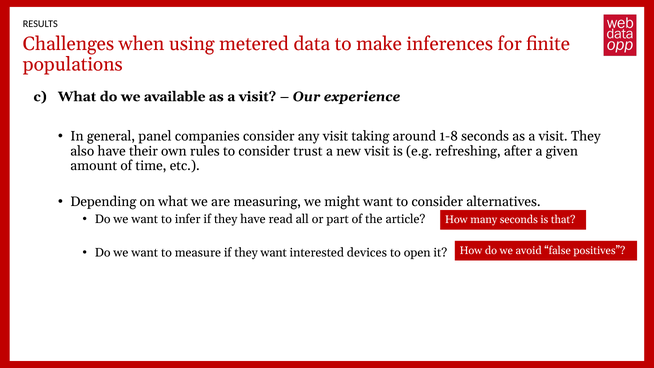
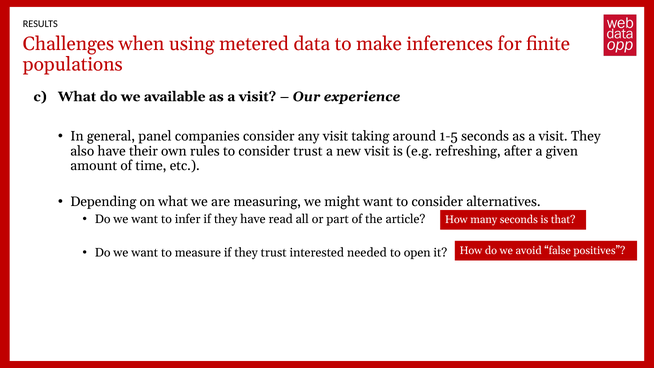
1-8: 1-8 -> 1-5 (449, 136)
they want: want -> trust (274, 253)
devices: devices -> needed (367, 253)
